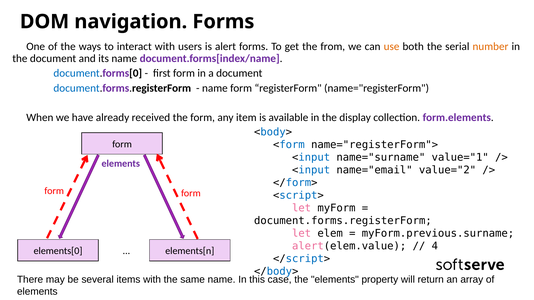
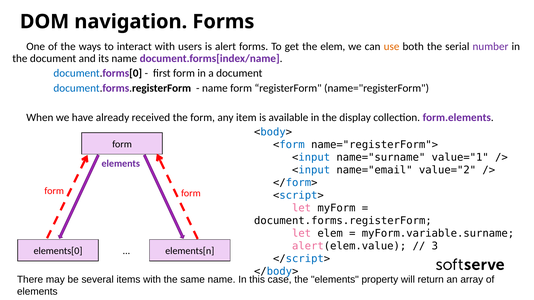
the from: from -> elem (333, 47)
number colour: orange -> purple (490, 47)
myForm.previous.surname: myForm.previous.surname -> myForm.variable.surname (438, 234)
4: 4 -> 3 (435, 246)
